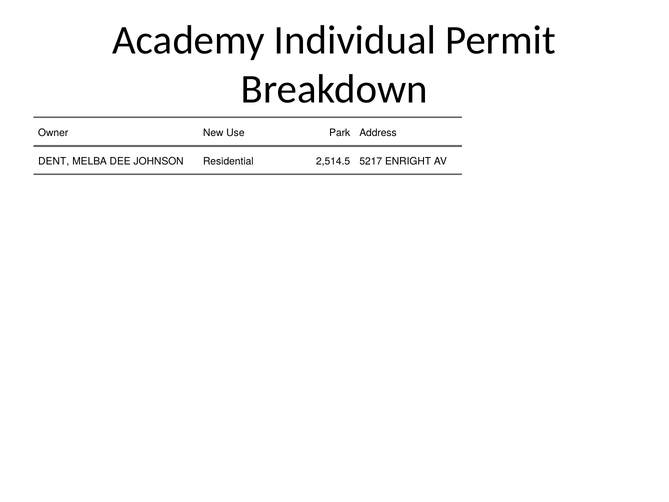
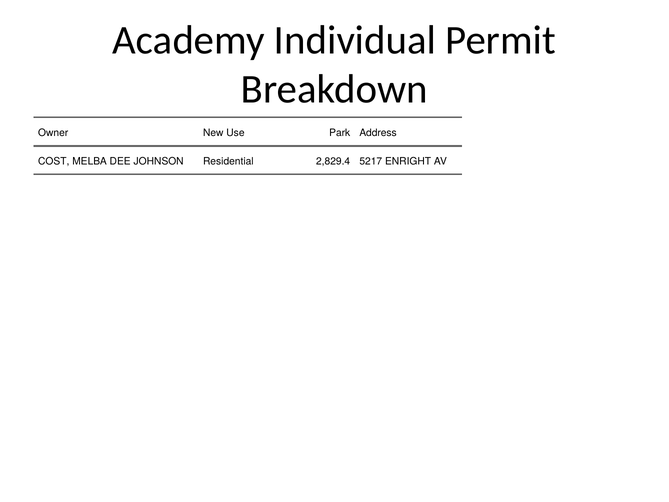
DENT: DENT -> COST (54, 161)
2,514.5: 2,514.5 -> 2,829.4 (333, 161)
